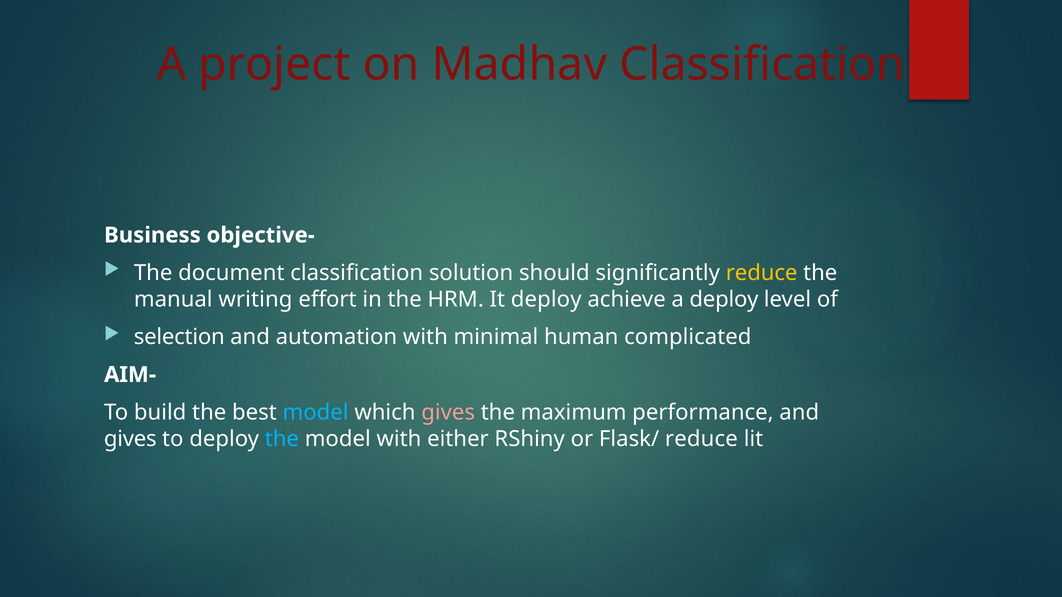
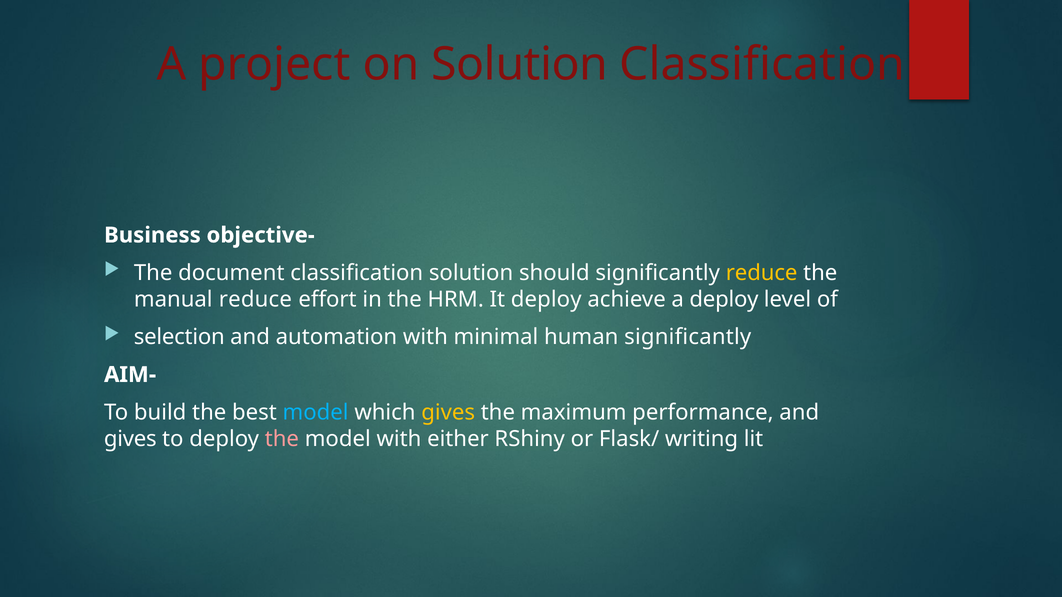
on Madhav: Madhav -> Solution (520, 64)
manual writing: writing -> reduce (255, 300)
human complicated: complicated -> significantly (688, 337)
gives colour: pink -> yellow (448, 413)
the colour: light blue -> pink (282, 439)
Flask/ reduce: reduce -> writing (702, 439)
